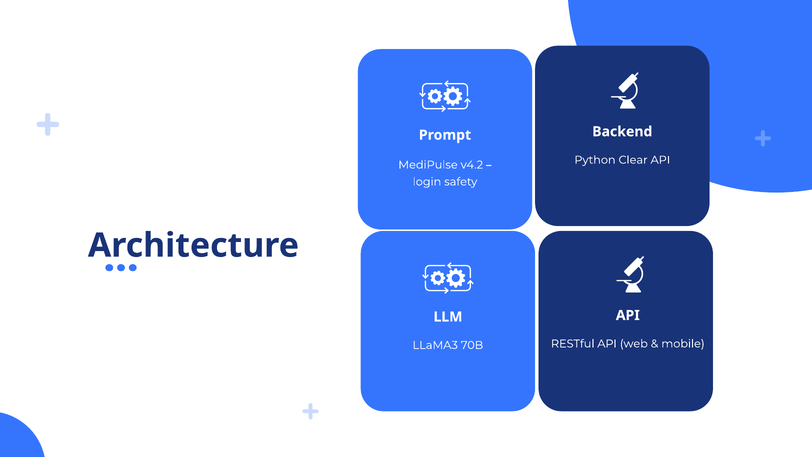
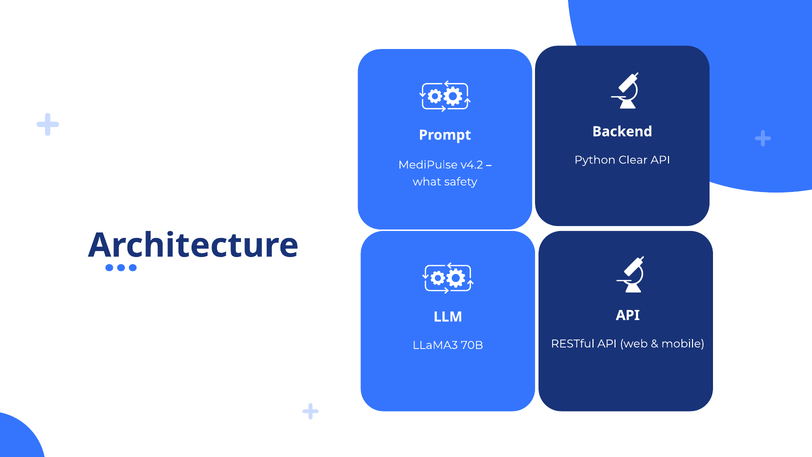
login: login -> what (427, 182)
